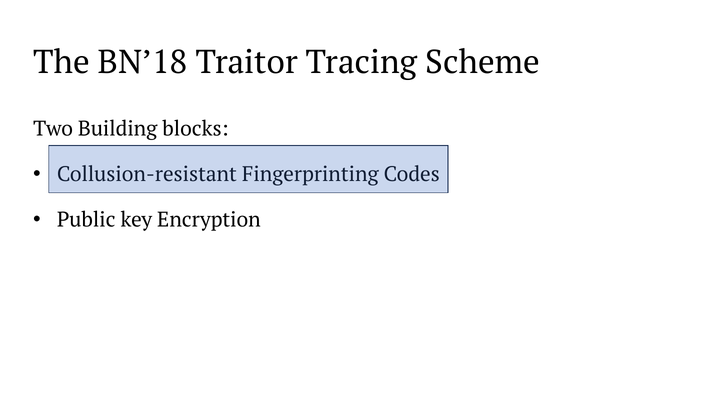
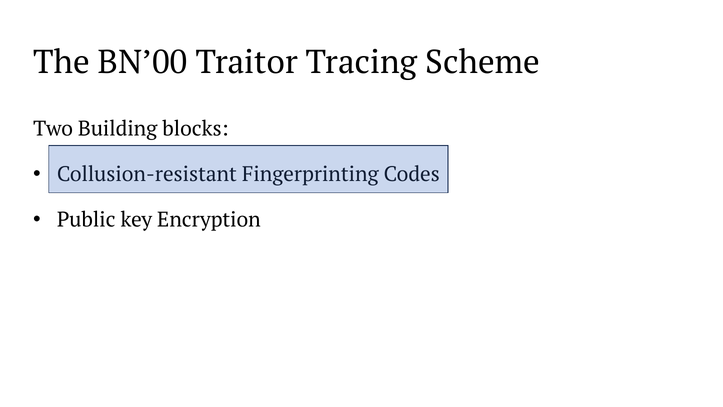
BN’18: BN’18 -> BN’00 (143, 62)
